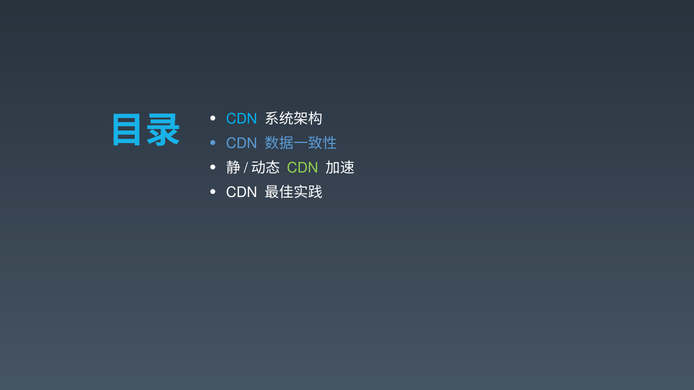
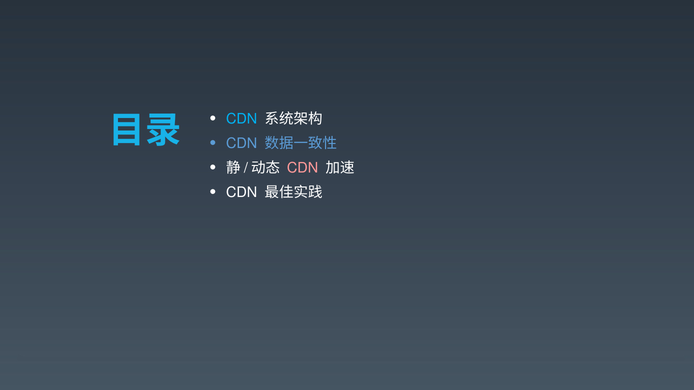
CDN colour: light green -> pink (303, 168)
